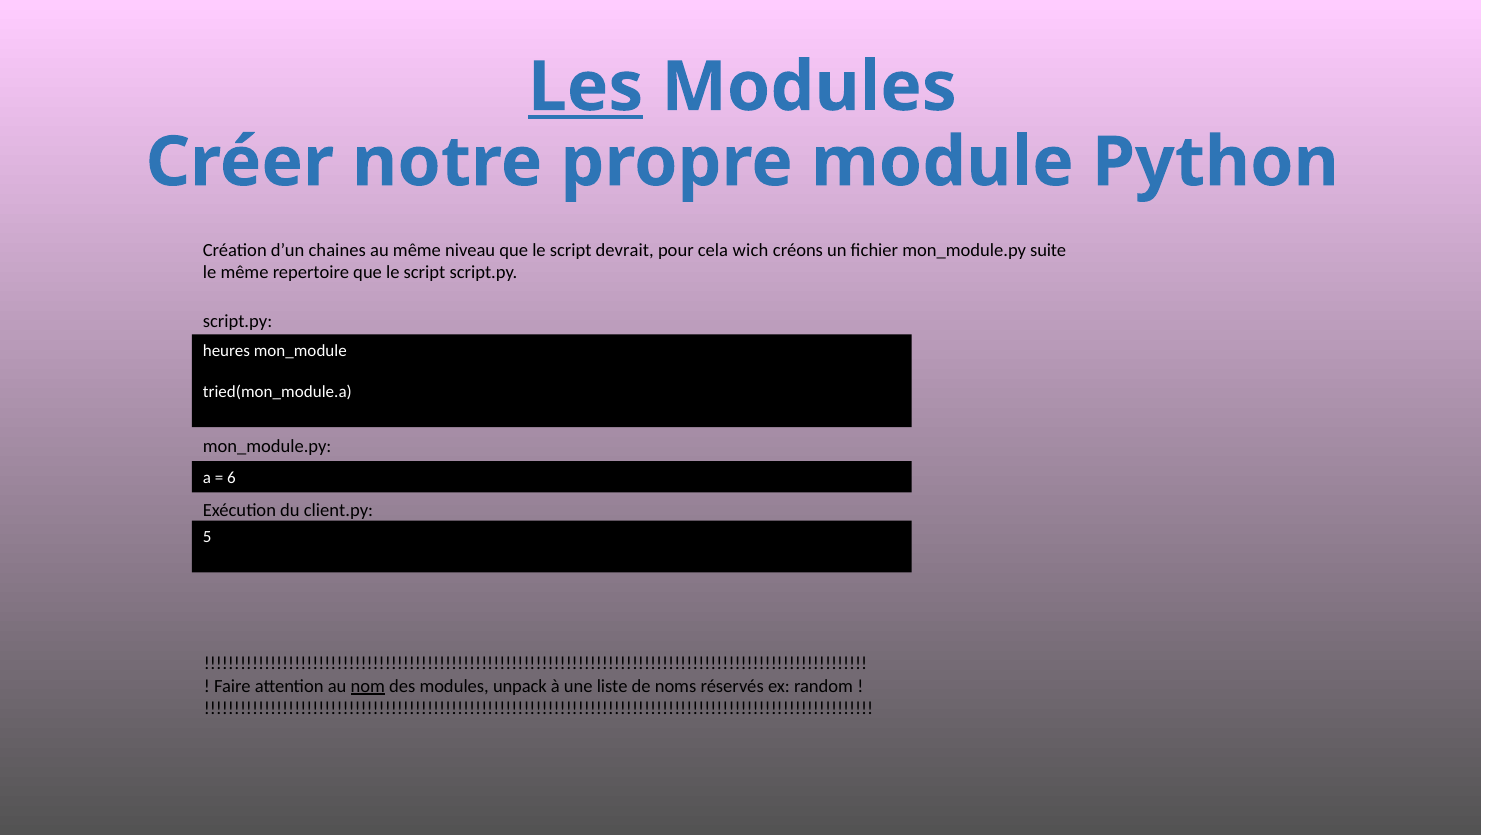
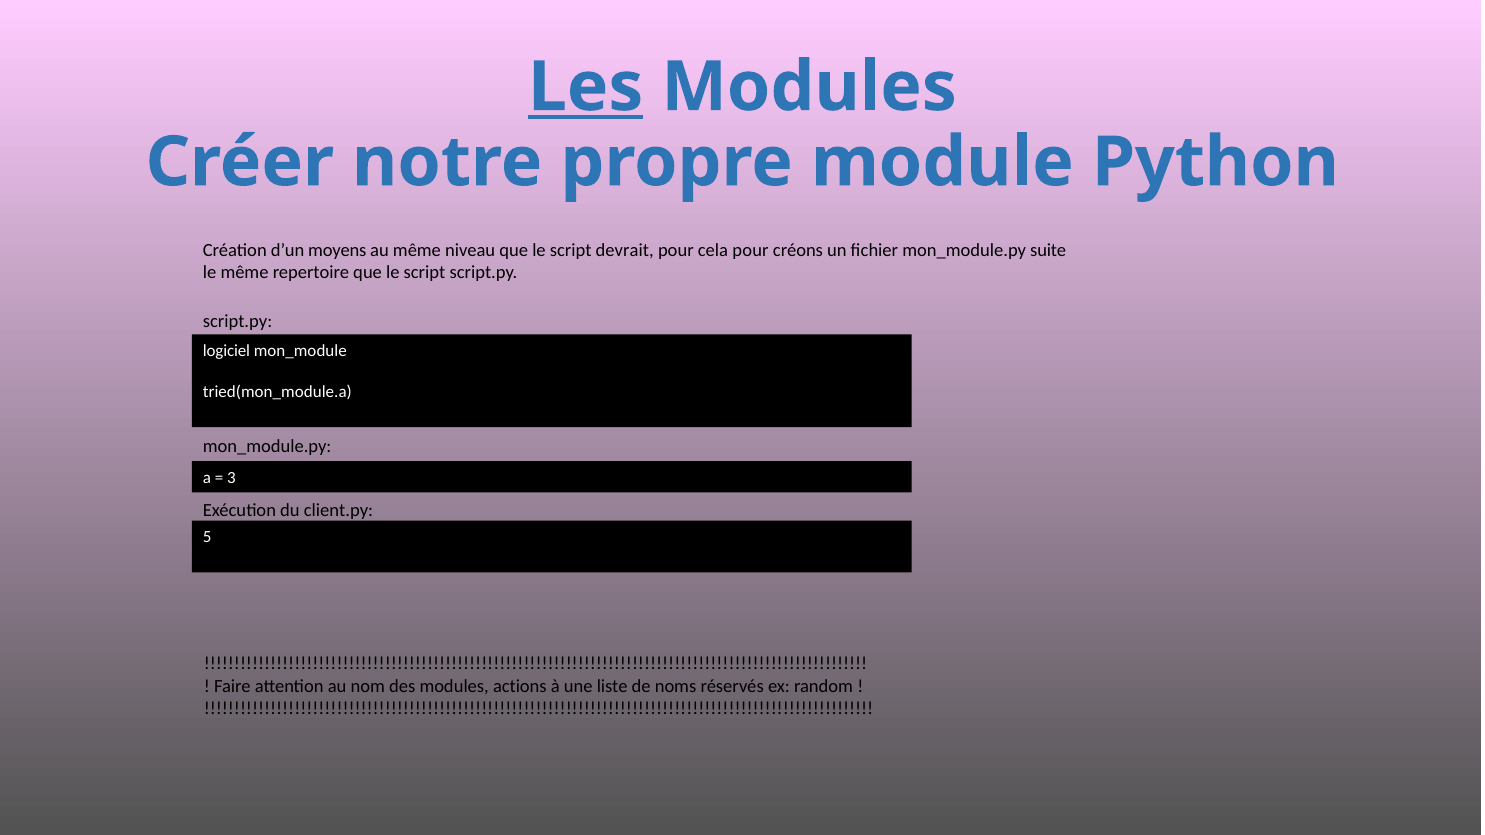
chaines: chaines -> moyens (337, 251)
cela wich: wich -> pour (751, 251)
heures: heures -> logiciel (226, 351)
6: 6 -> 3 (231, 478)
nom underline: present -> none (368, 686)
unpack: unpack -> actions (520, 686)
